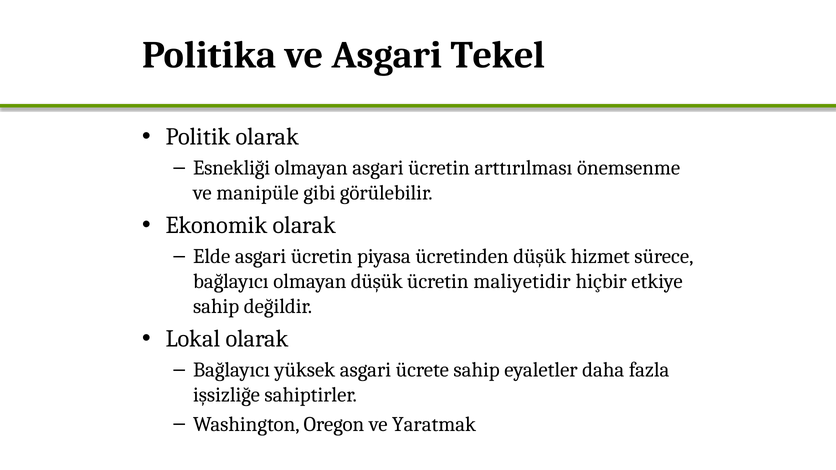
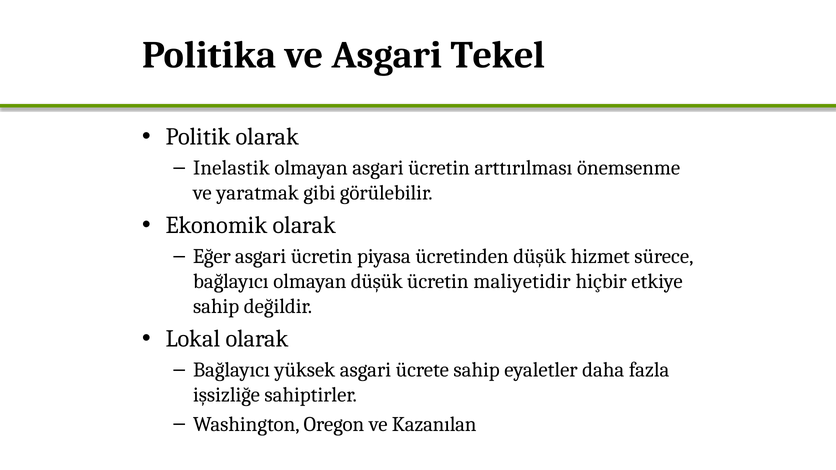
Esnekliği: Esnekliği -> Inelastik (231, 168)
manipüle: manipüle -> yaratmak (258, 193)
Elde: Elde -> Eğer (212, 257)
Yaratmak: Yaratmak -> Kazanılan (434, 424)
